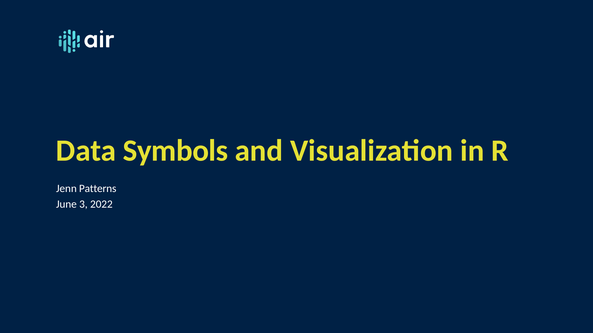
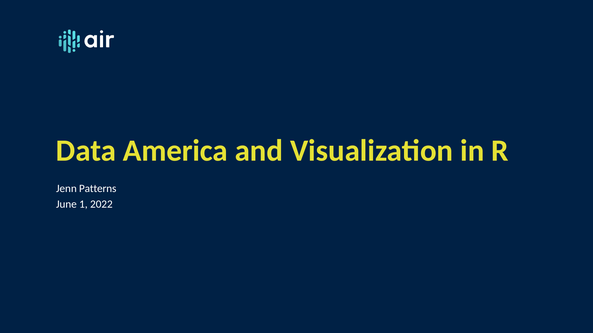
Symbols: Symbols -> America (175, 151)
3: 3 -> 1 (83, 204)
